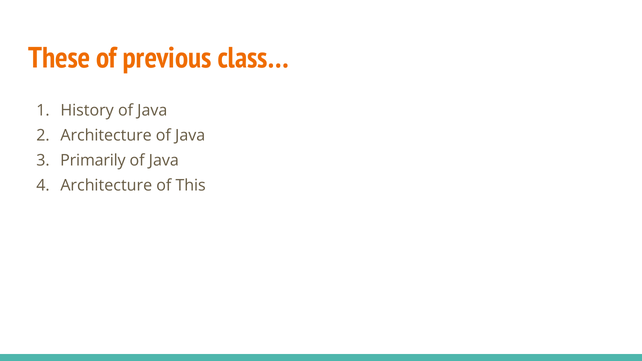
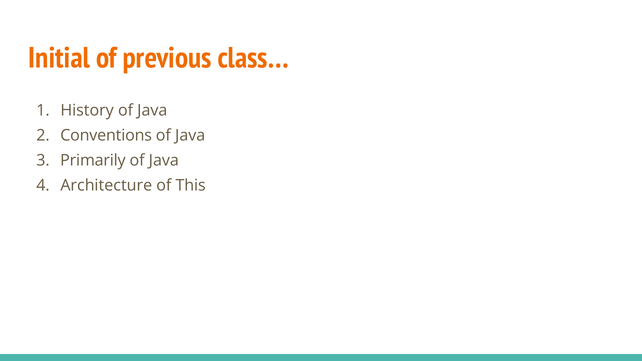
These: These -> Initial (59, 58)
Architecture: Architecture -> Conventions (106, 136)
